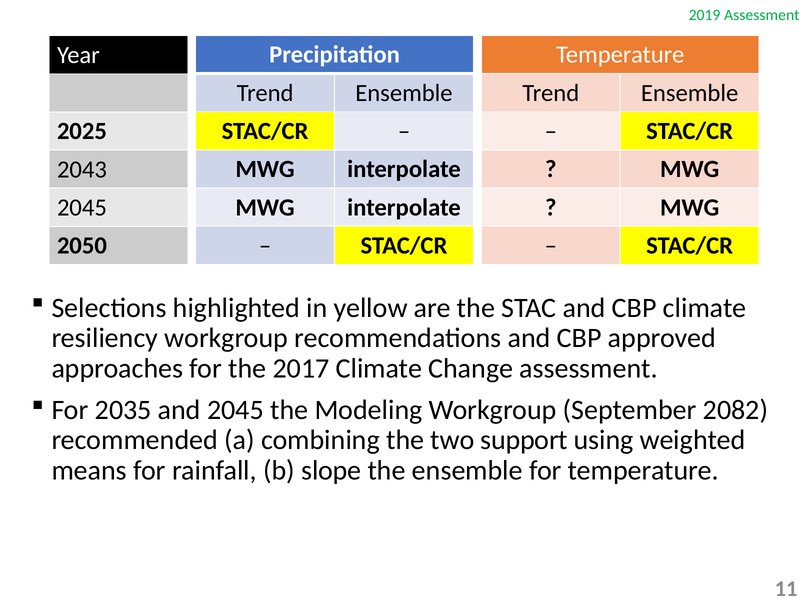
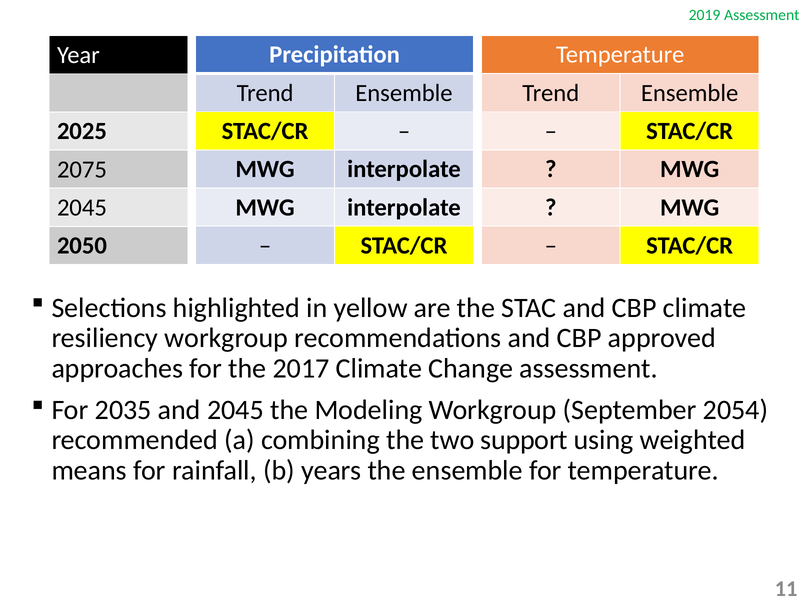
2043: 2043 -> 2075 (82, 169)
2082: 2082 -> 2054 (735, 410)
slope: slope -> years (331, 471)
